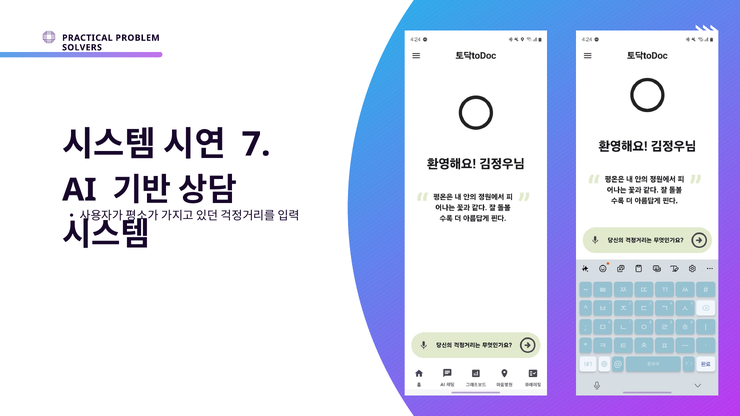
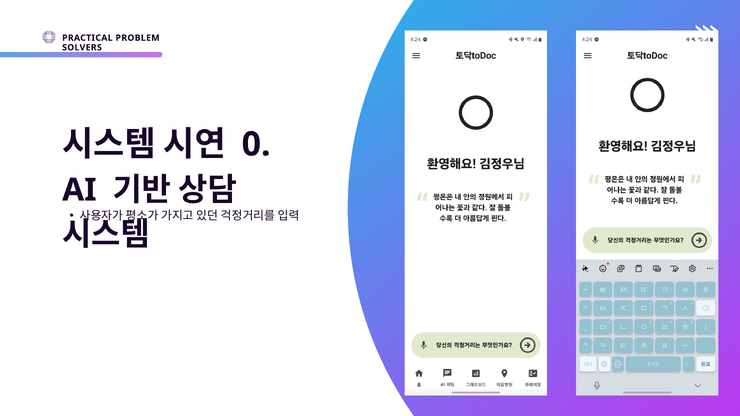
7: 7 -> 0 (256, 144)
